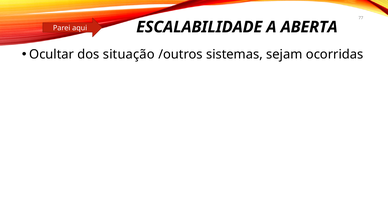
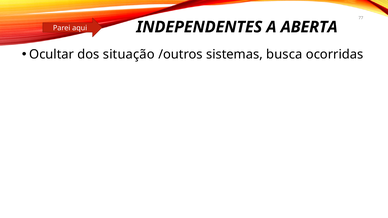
ESCALABILIDADE: ESCALABILIDADE -> INDEPENDENTES (199, 27)
sejam: sejam -> busca (284, 54)
